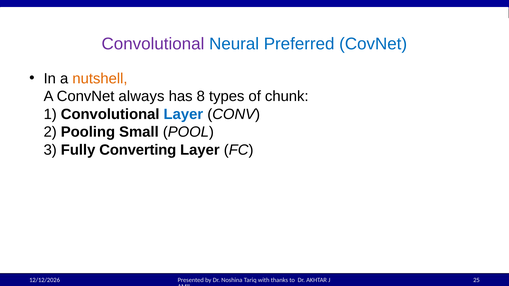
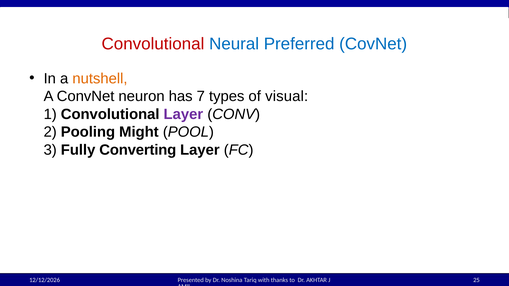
Convolutional colour: purple -> red (153, 44)
always: always -> neuron (142, 96)
8: 8 -> 7 (201, 96)
chunk: chunk -> visual (287, 96)
Layer colour: blue -> purple (183, 114)
Small: Small -> Might (139, 132)
